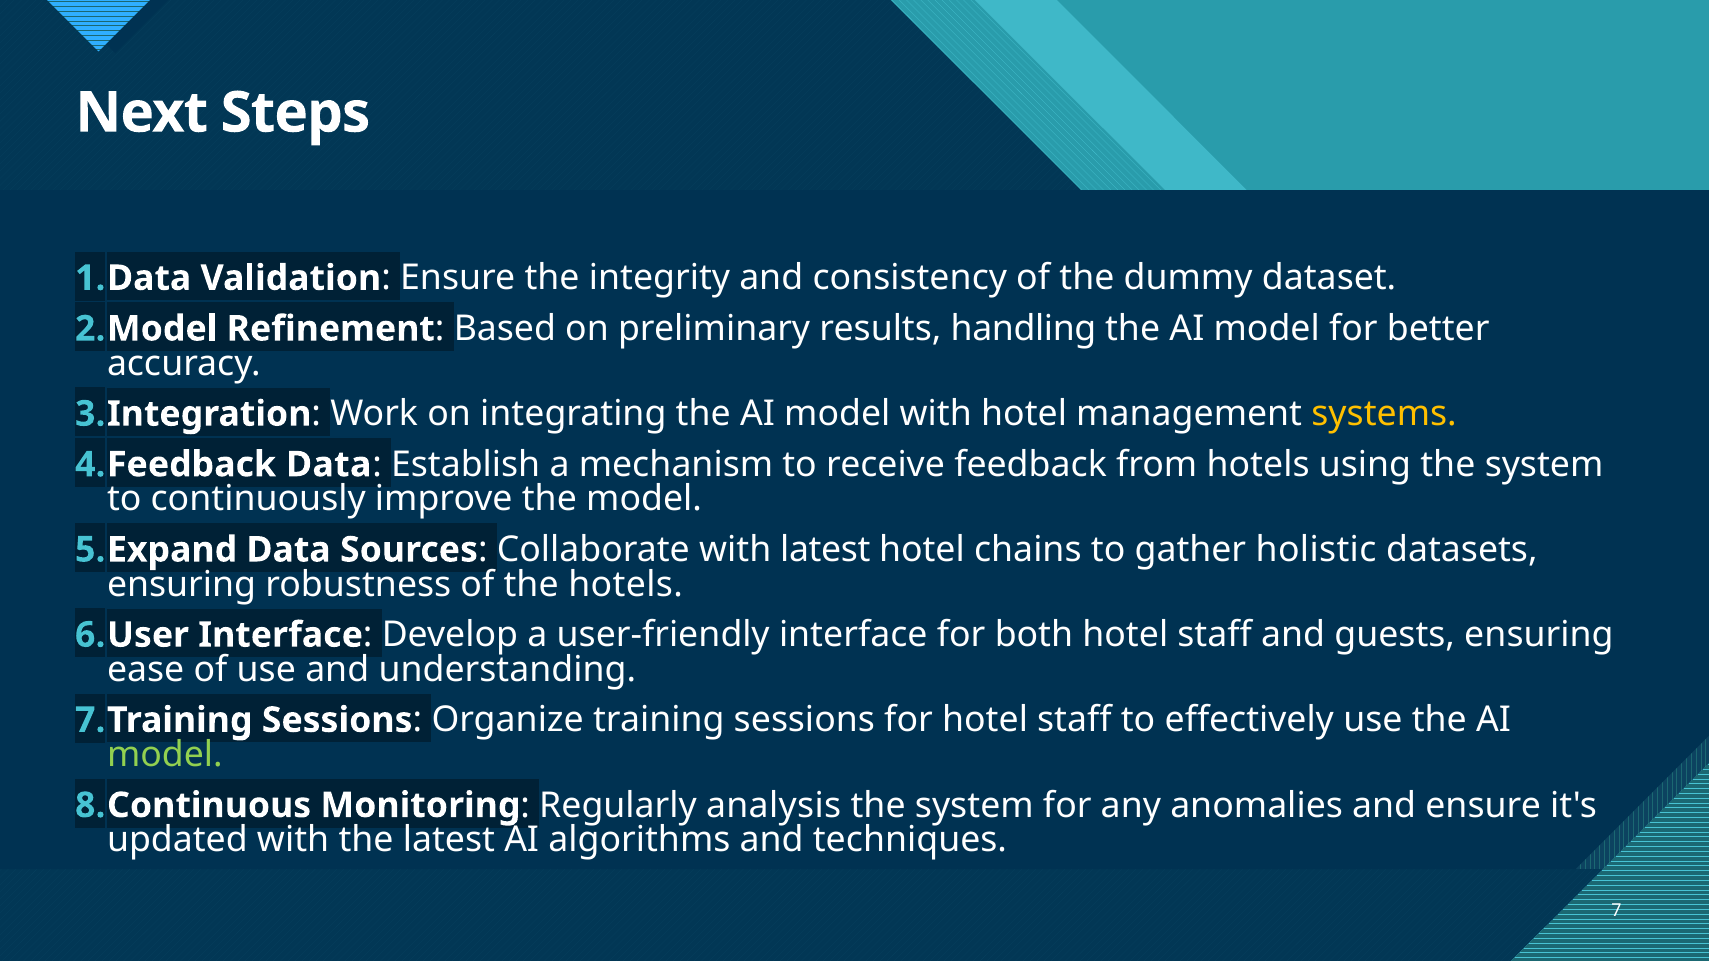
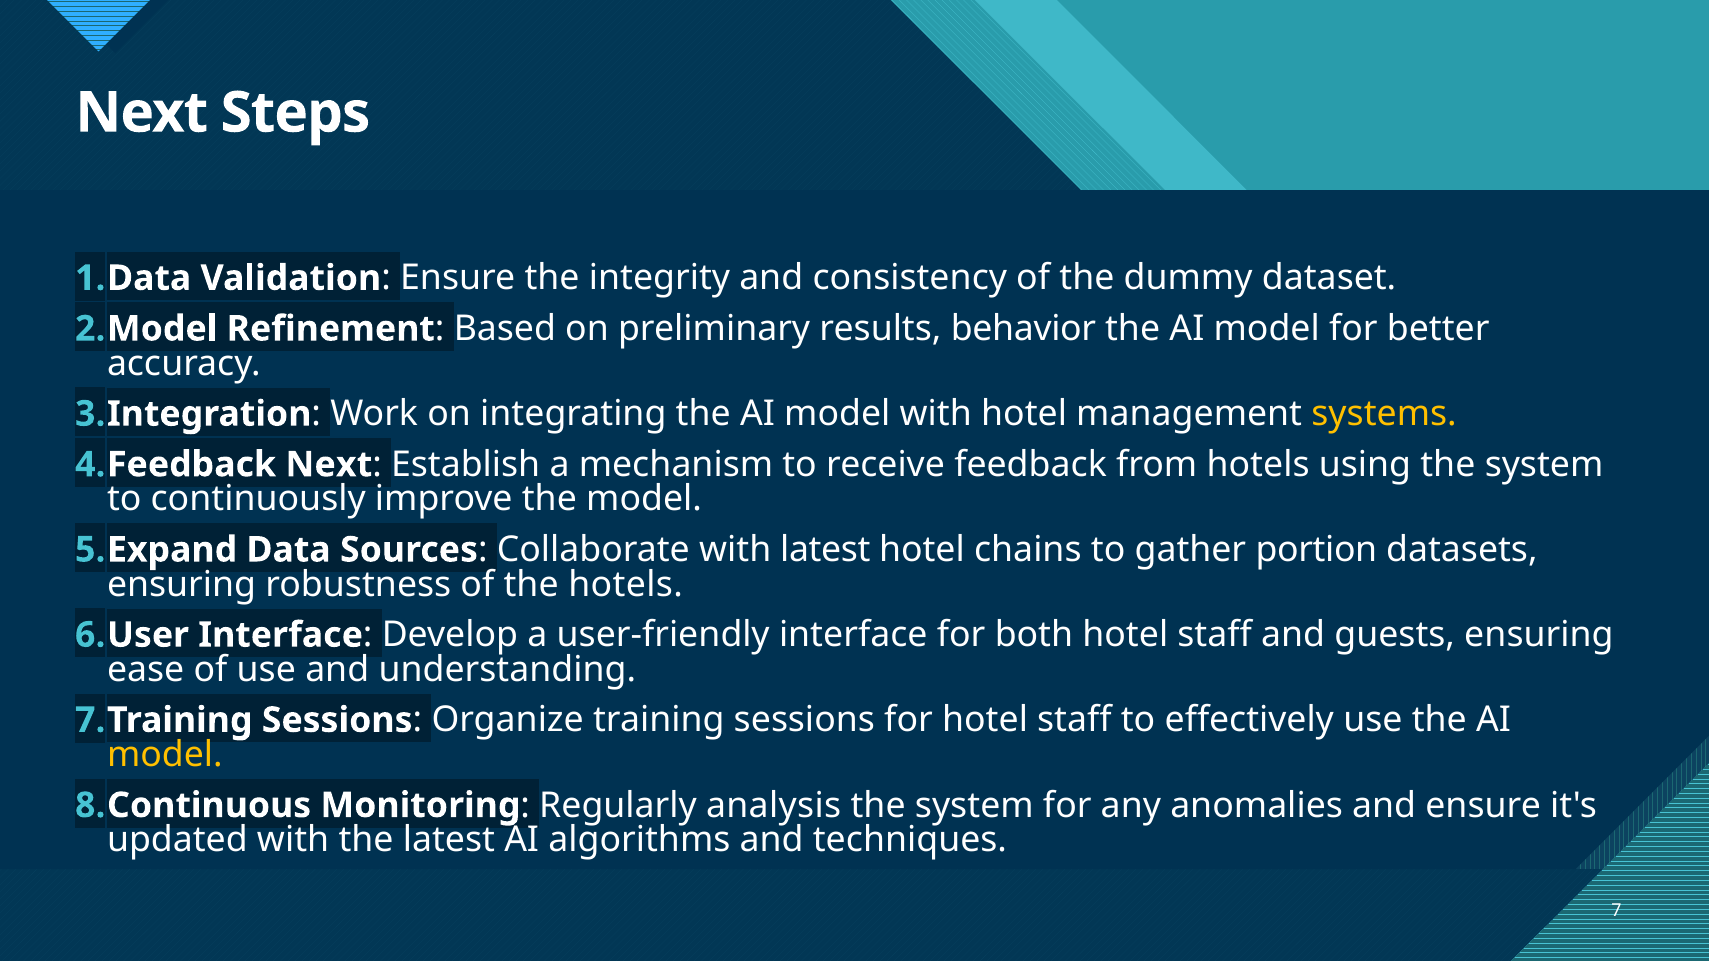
handling: handling -> behavior (1023, 329)
Data: Data -> Next (329, 465)
holistic: holistic -> portion (1316, 550)
model colour: light green -> yellow (165, 755)
